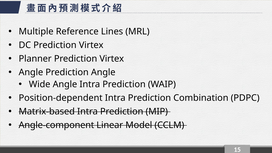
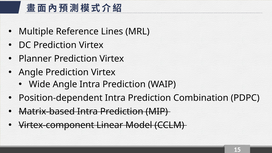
Angle Prediction Angle: Angle -> Virtex (103, 72)
Angle-component: Angle-component -> Virtex-component (56, 125)
